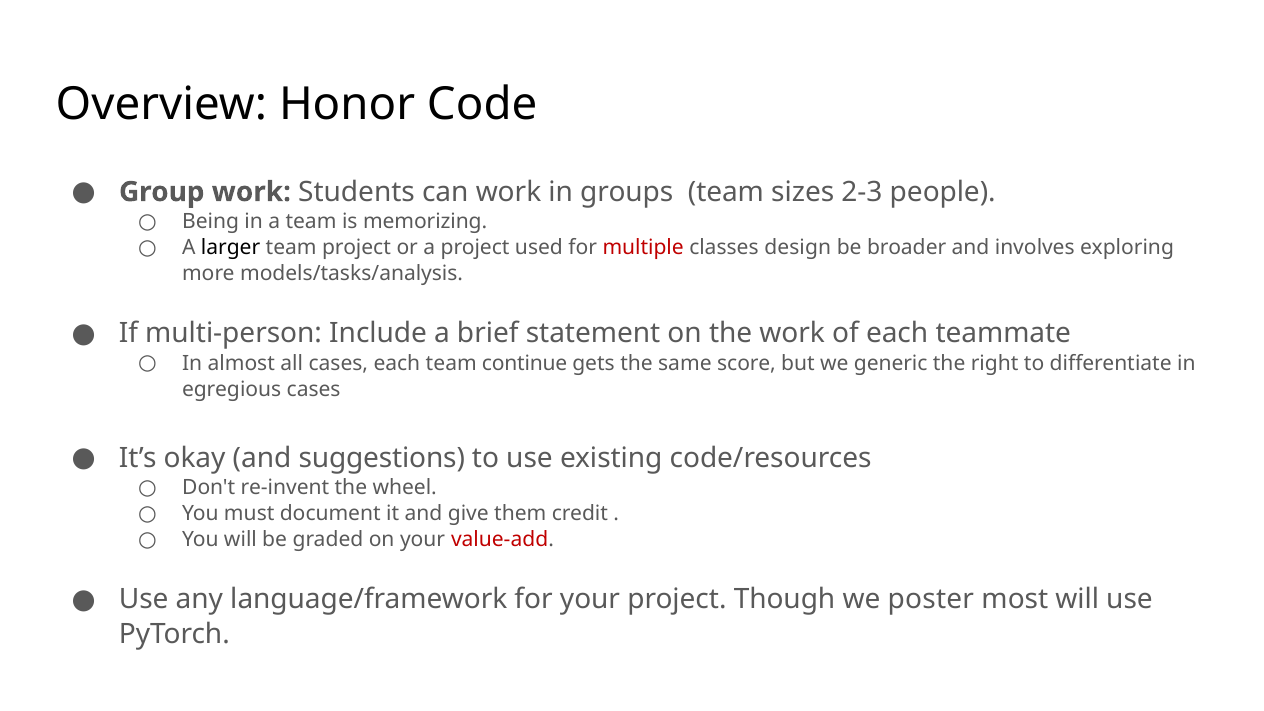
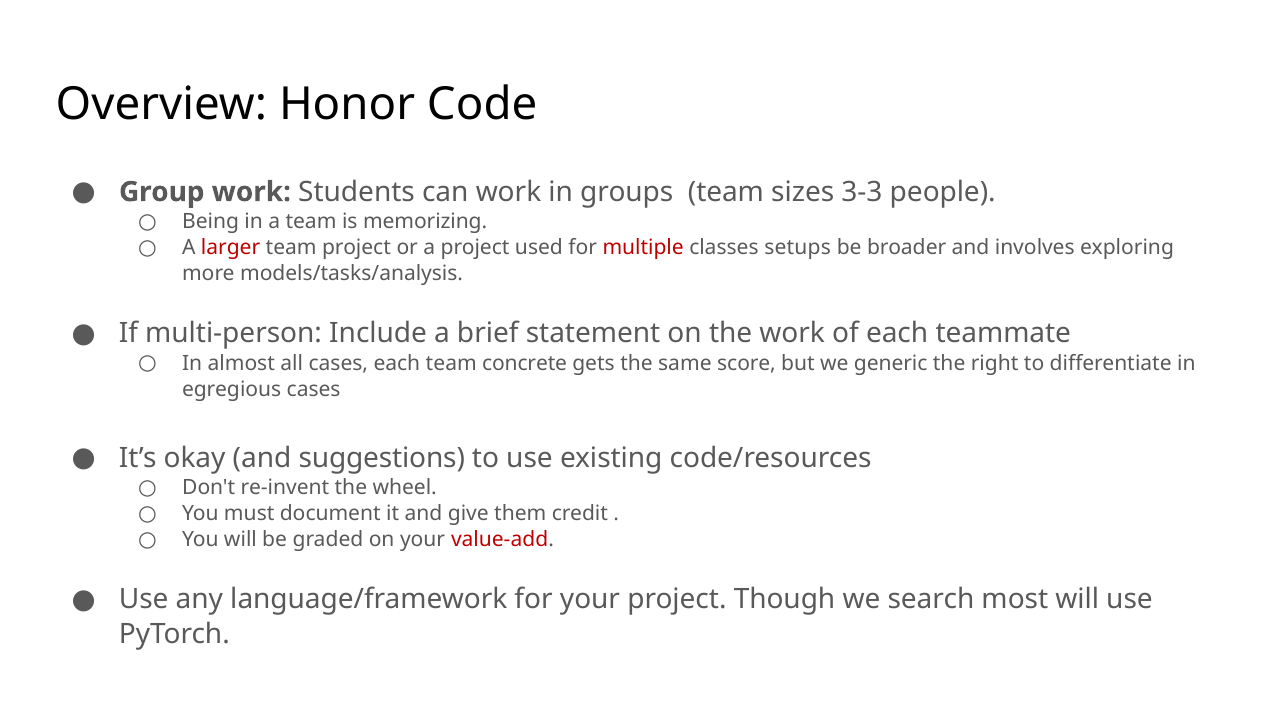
2-3: 2-3 -> 3-3 (862, 192)
larger colour: black -> red (231, 248)
design: design -> setups (798, 248)
continue: continue -> concrete (525, 363)
poster: poster -> search (931, 600)
